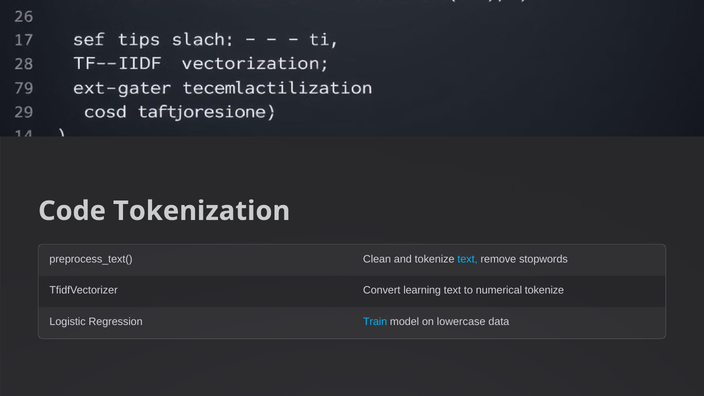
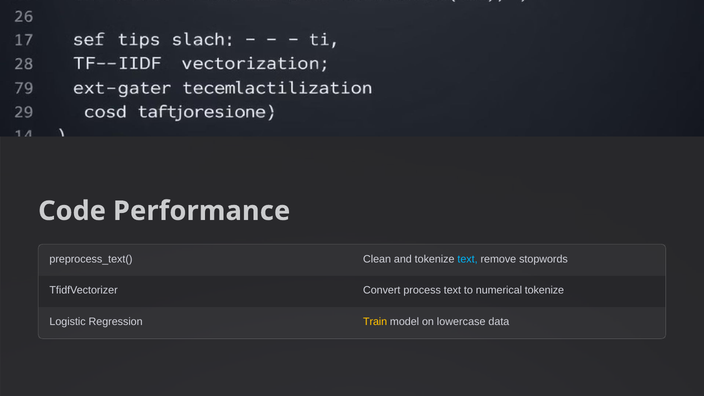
Tokenization: Tokenization -> Performance (202, 211)
learning: learning -> process (422, 290)
Train colour: light blue -> yellow (375, 322)
